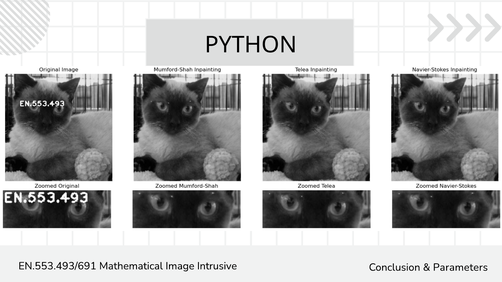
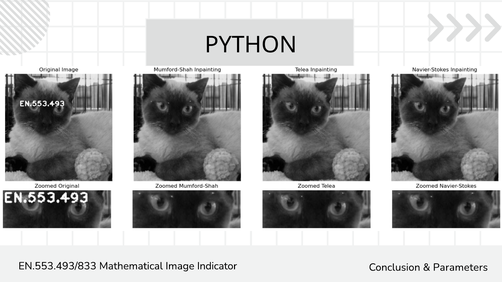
EN.553.493/691: EN.553.493/691 -> EN.553.493/833 (57, 266)
Intrusive: Intrusive -> Indicator (217, 266)
